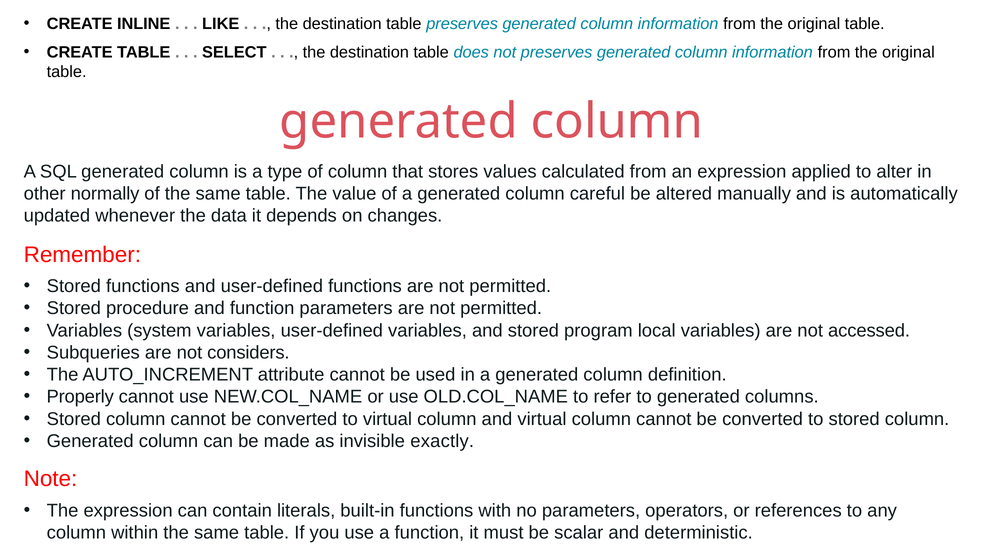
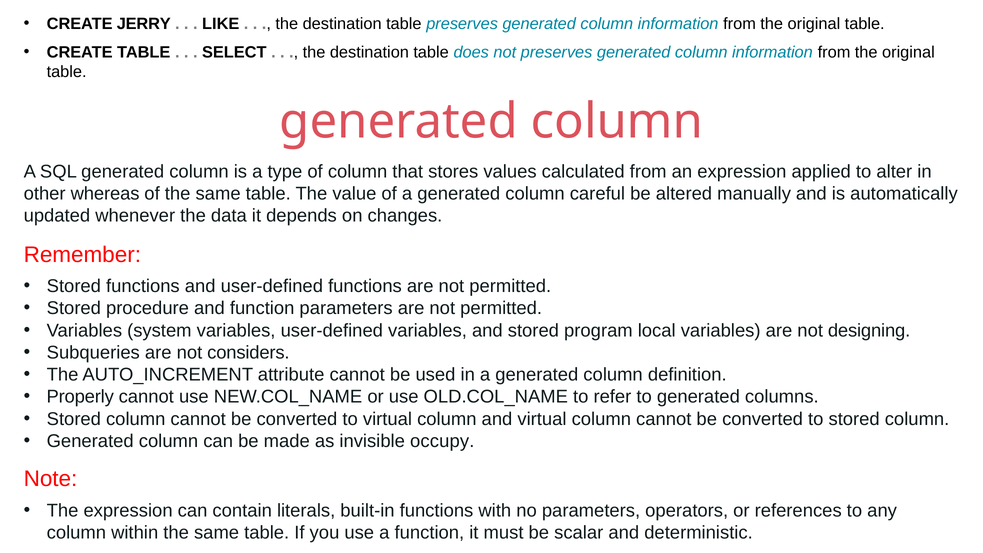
INLINE: INLINE -> JERRY (144, 24)
normally: normally -> whereas (105, 194)
accessed: accessed -> designing (869, 330)
exactly: exactly -> occupy (442, 441)
